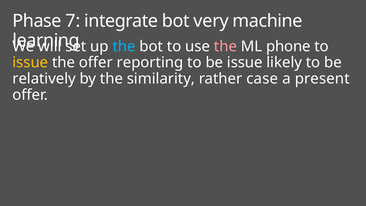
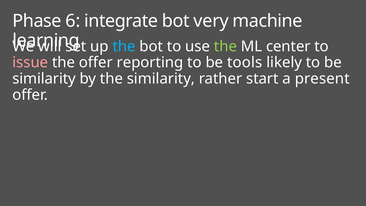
7: 7 -> 6 (73, 21)
the colour: pink -> light green (225, 46)
phone: phone -> center (288, 46)
issue colour: yellow -> pink (30, 63)
be issue: issue -> tools (245, 63)
relatively: relatively -> similarity (44, 79)
case: case -> start (262, 79)
